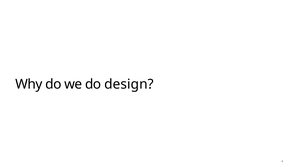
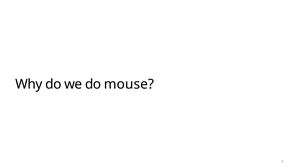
design: design -> mouse (129, 84)
